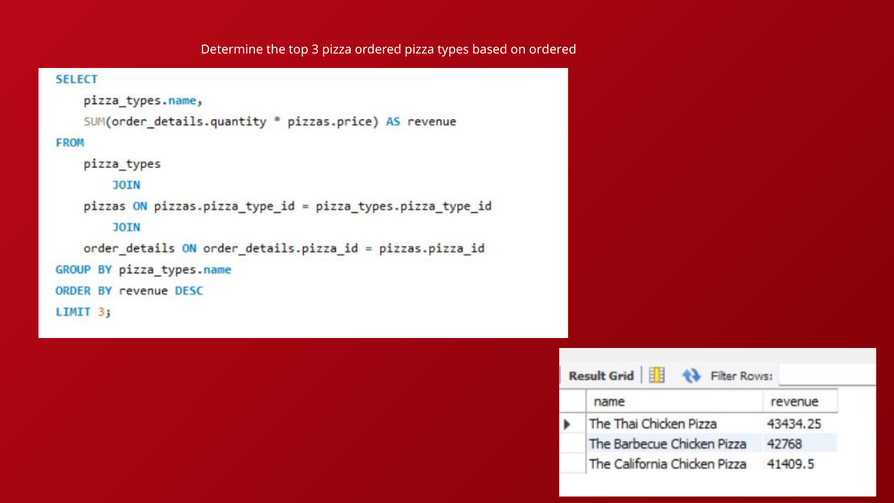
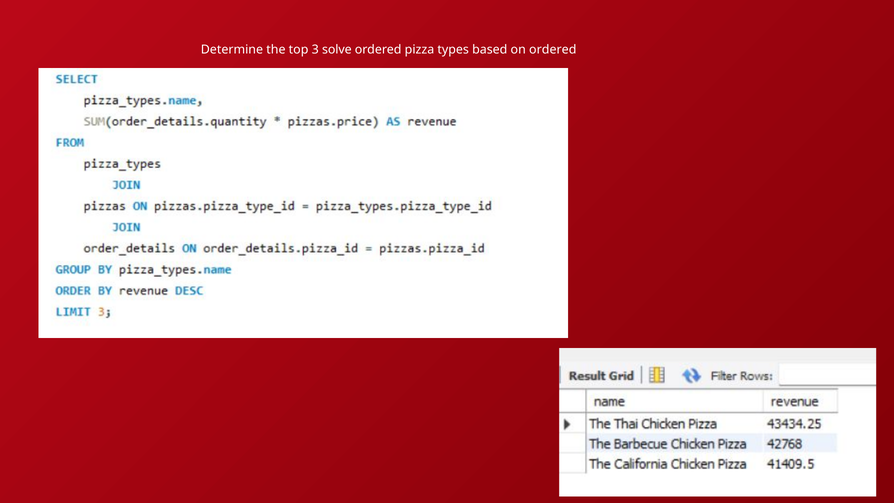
3 pizza: pizza -> solve (337, 50)
